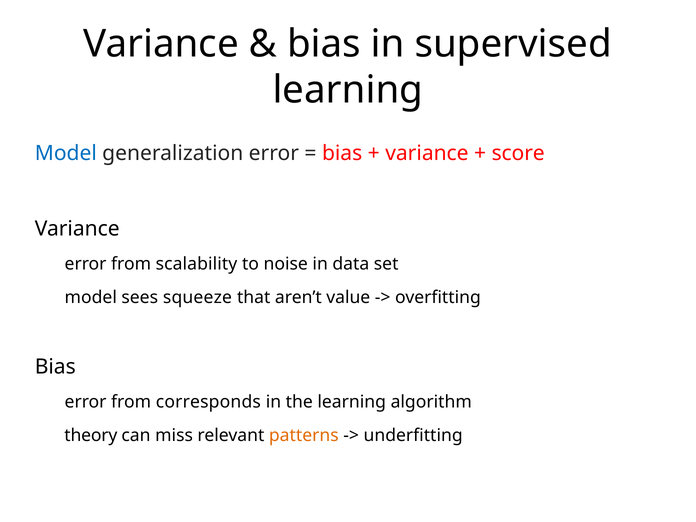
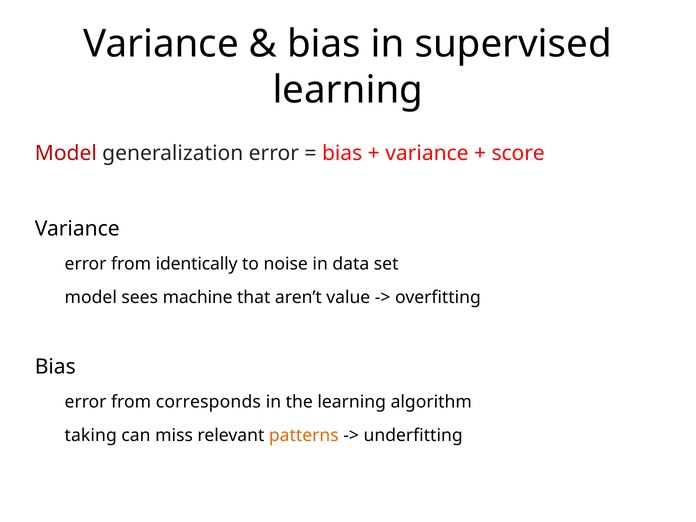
Model colour: blue -> red (66, 153)
scalability: scalability -> identically (197, 264)
squeeze: squeeze -> machine (198, 297)
theory: theory -> taking (91, 436)
